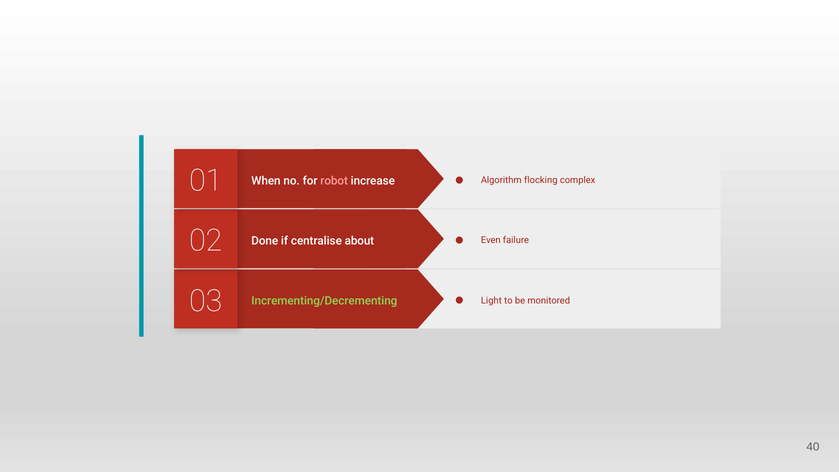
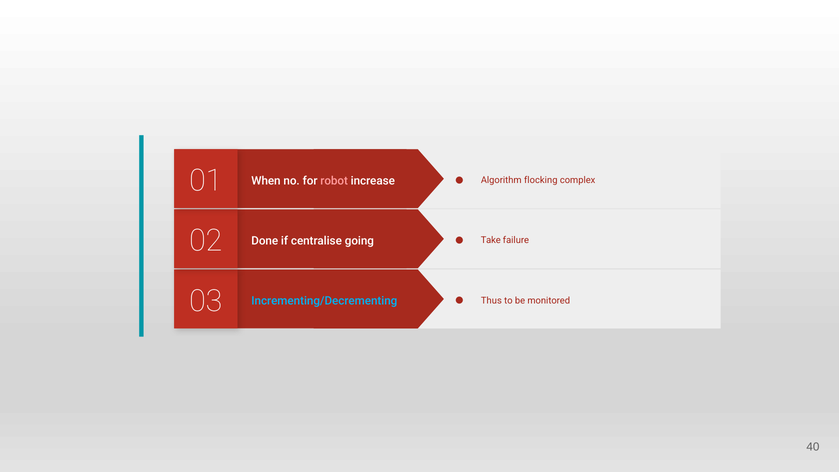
Even: Even -> Take (491, 240)
about: about -> going (359, 241)
Light: Light -> Thus (491, 300)
Incrementing/Decrementing colour: light green -> light blue (324, 301)
